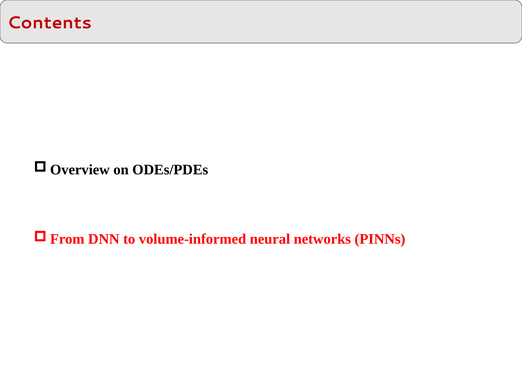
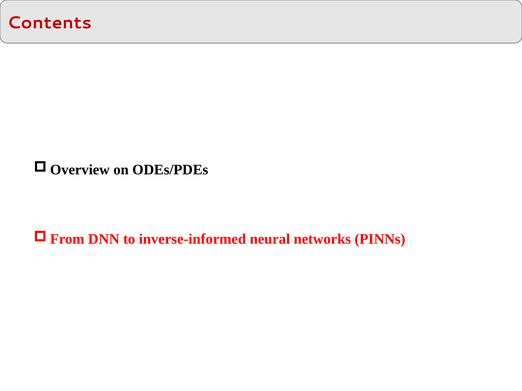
volume-informed: volume-informed -> inverse-informed (192, 239)
